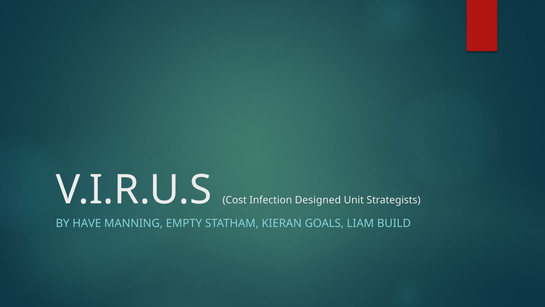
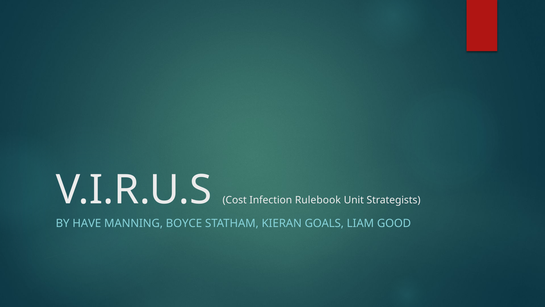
Designed: Designed -> Rulebook (318, 200)
EMPTY: EMPTY -> BOYCE (184, 223)
BUILD: BUILD -> GOOD (394, 223)
